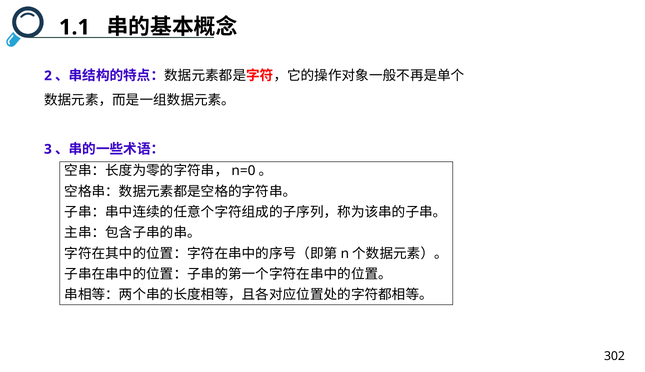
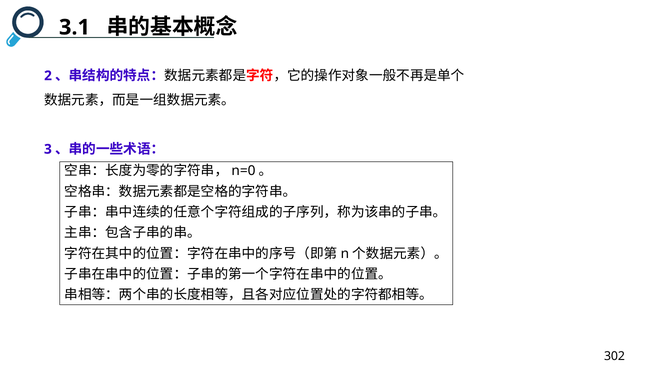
1.1: 1.1 -> 3.1 (74, 27)
